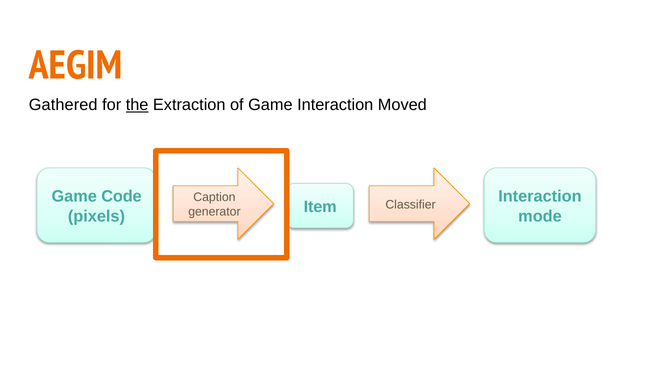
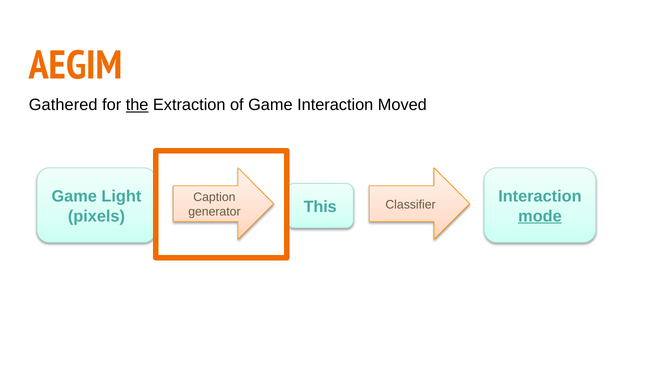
Code: Code -> Light (121, 196)
Item: Item -> This (320, 206)
mode underline: none -> present (540, 216)
